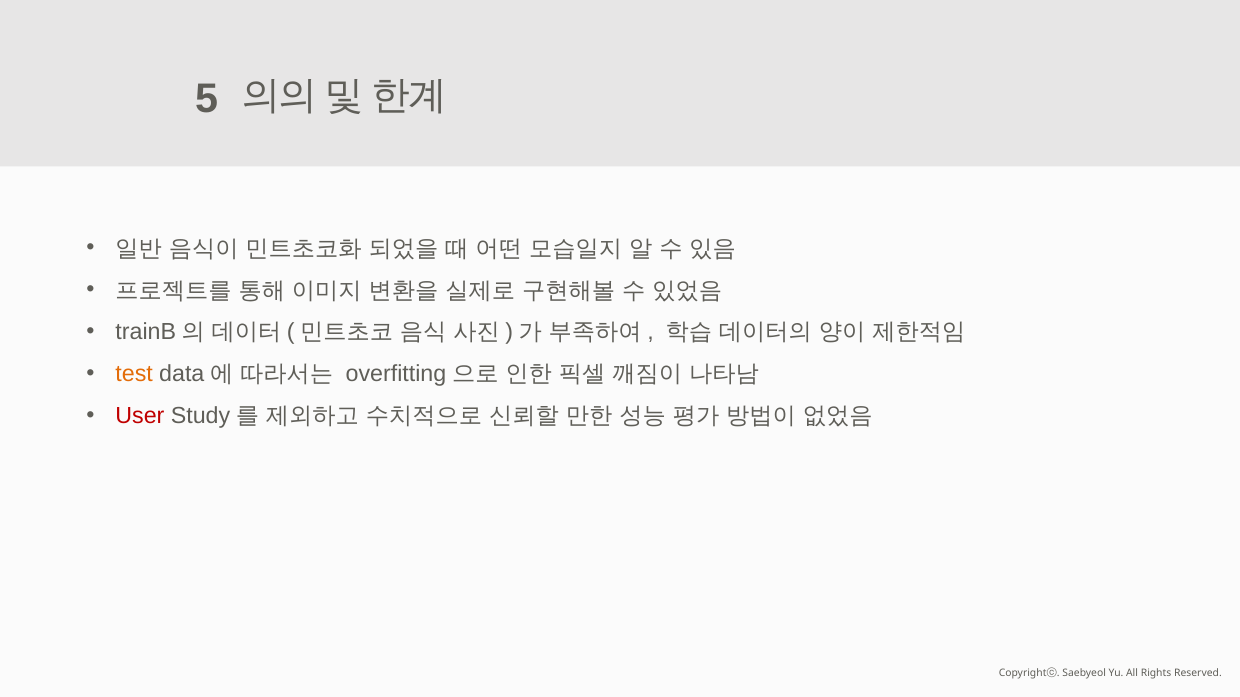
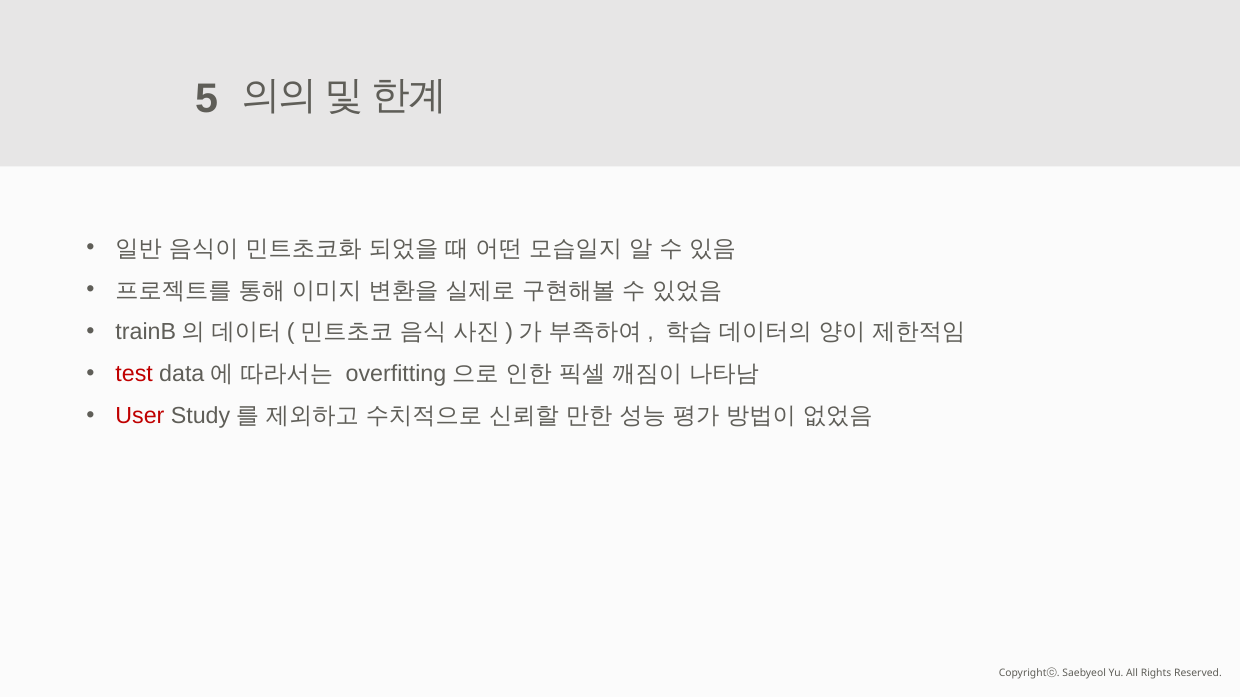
test colour: orange -> red (134, 374)
